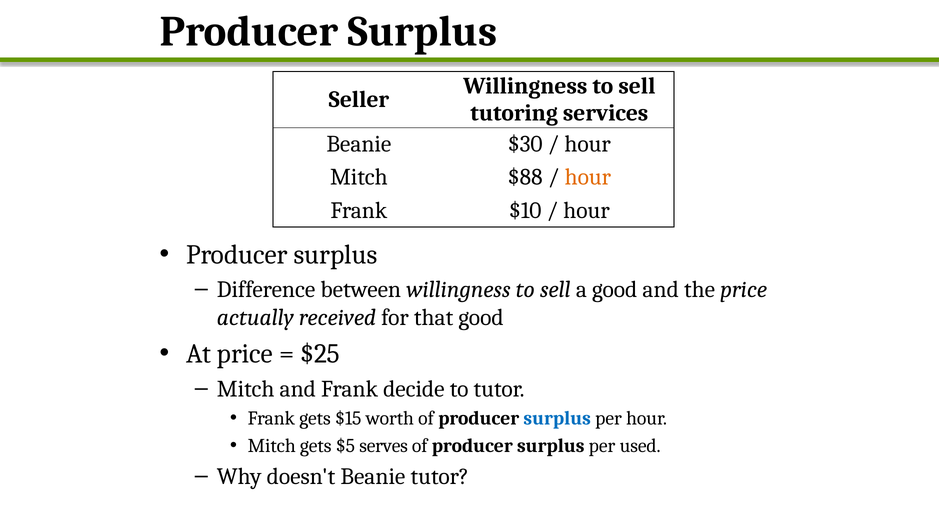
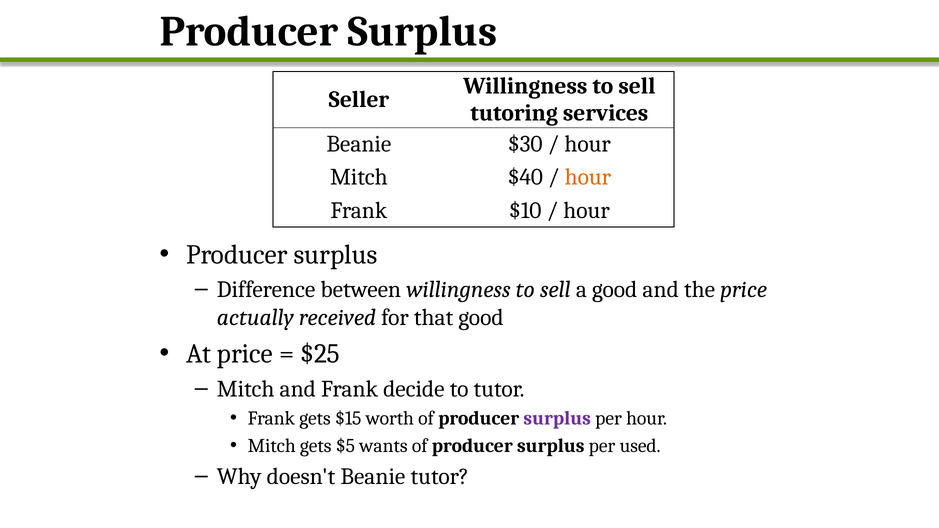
$88: $88 -> $40 (525, 177)
surplus colour: blue -> purple (557, 418)
serves: serves -> wants (383, 446)
